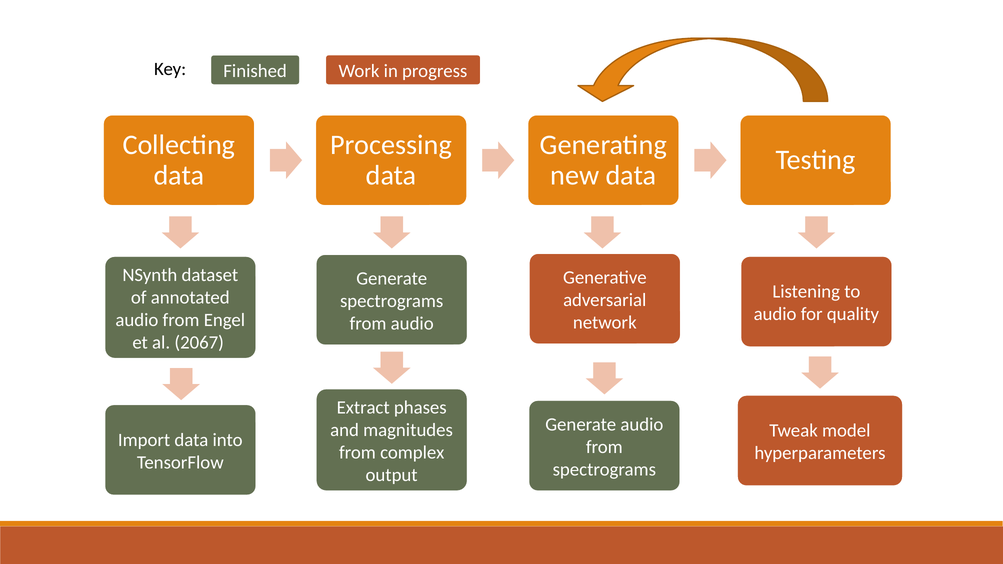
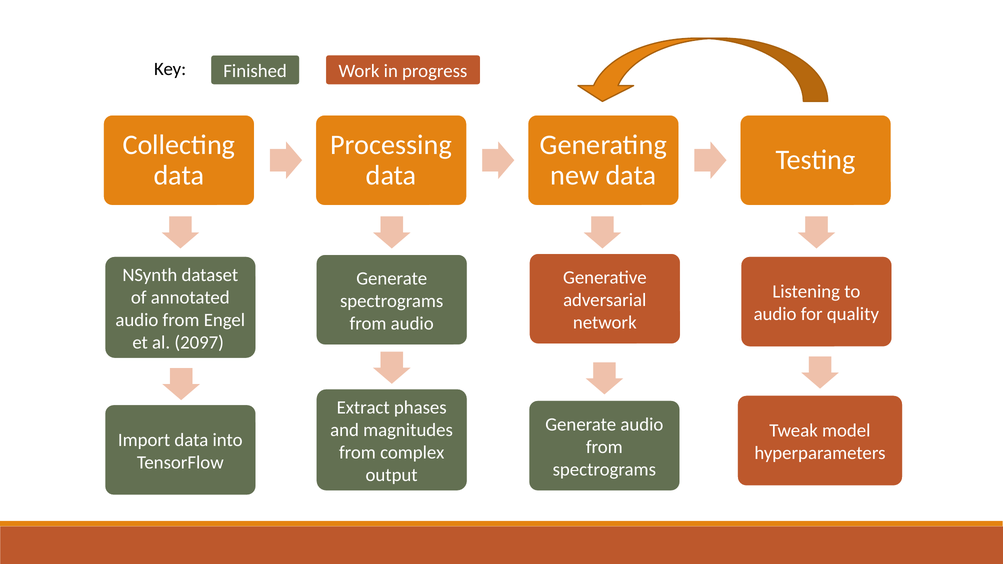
2067: 2067 -> 2097 (199, 343)
